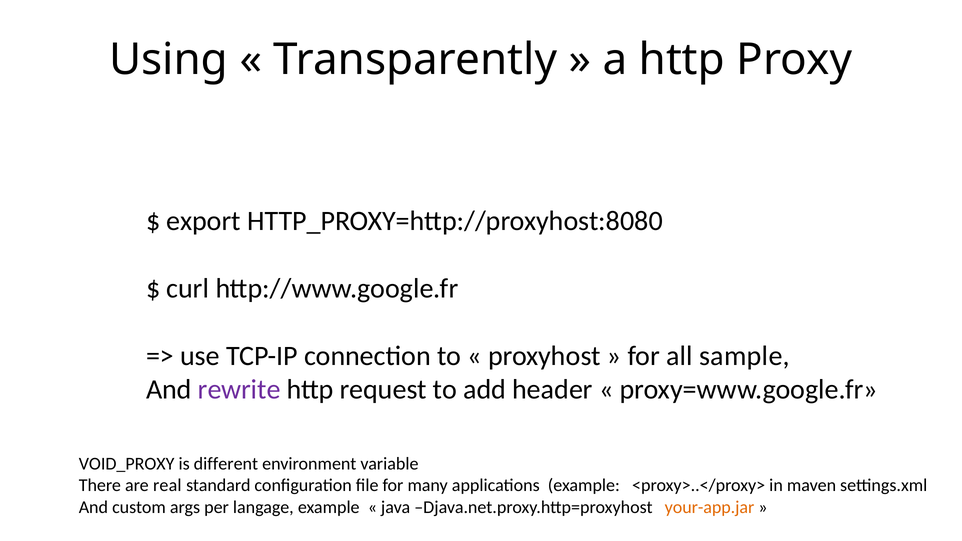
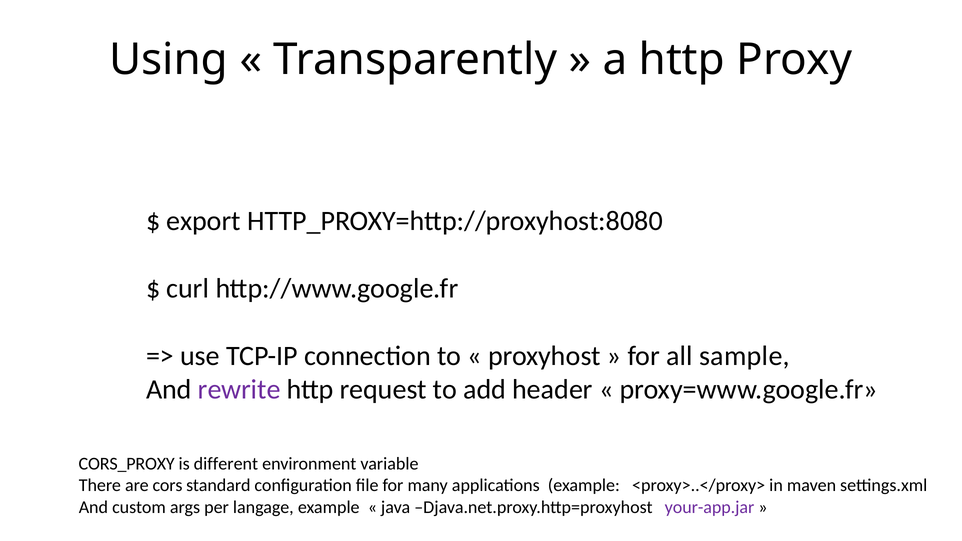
VOID_PROXY: VOID_PROXY -> CORS_PROXY (127, 464)
real: real -> cors (167, 486)
your-app.jar colour: orange -> purple (710, 507)
